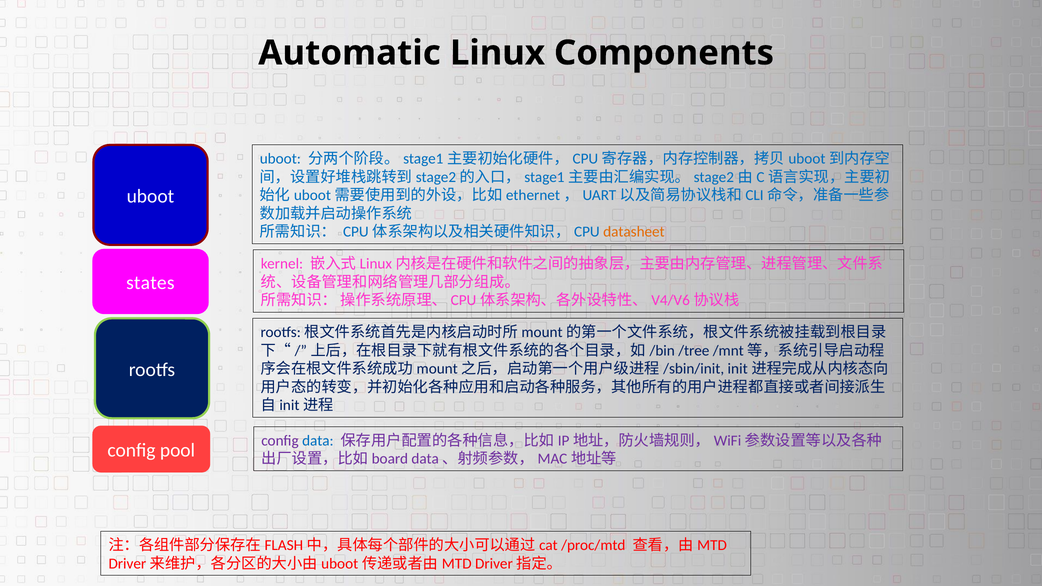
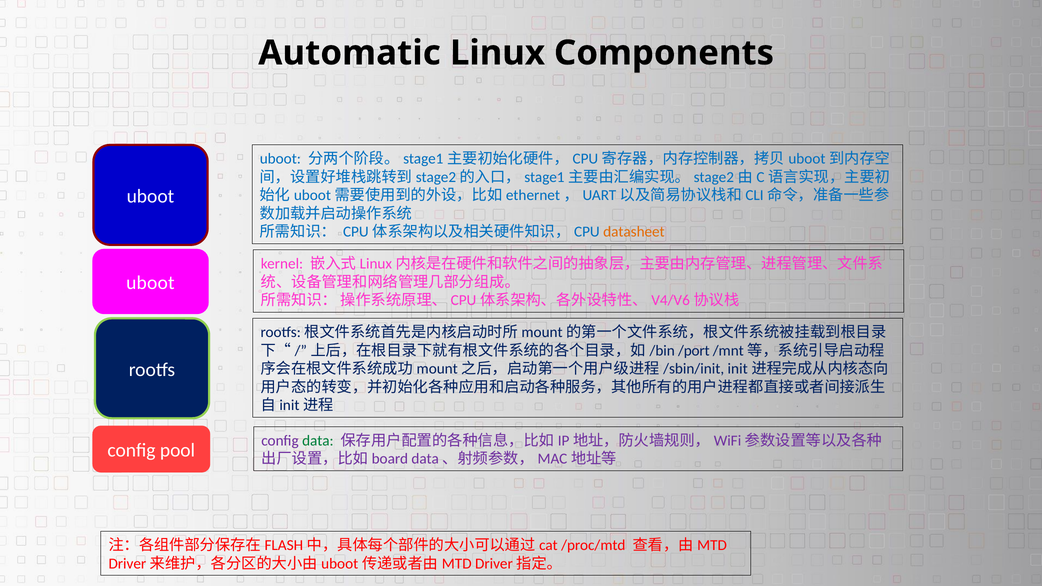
states: states -> uboot (150, 283)
/tree: /tree -> /port (694, 351)
data colour: blue -> green (318, 441)
